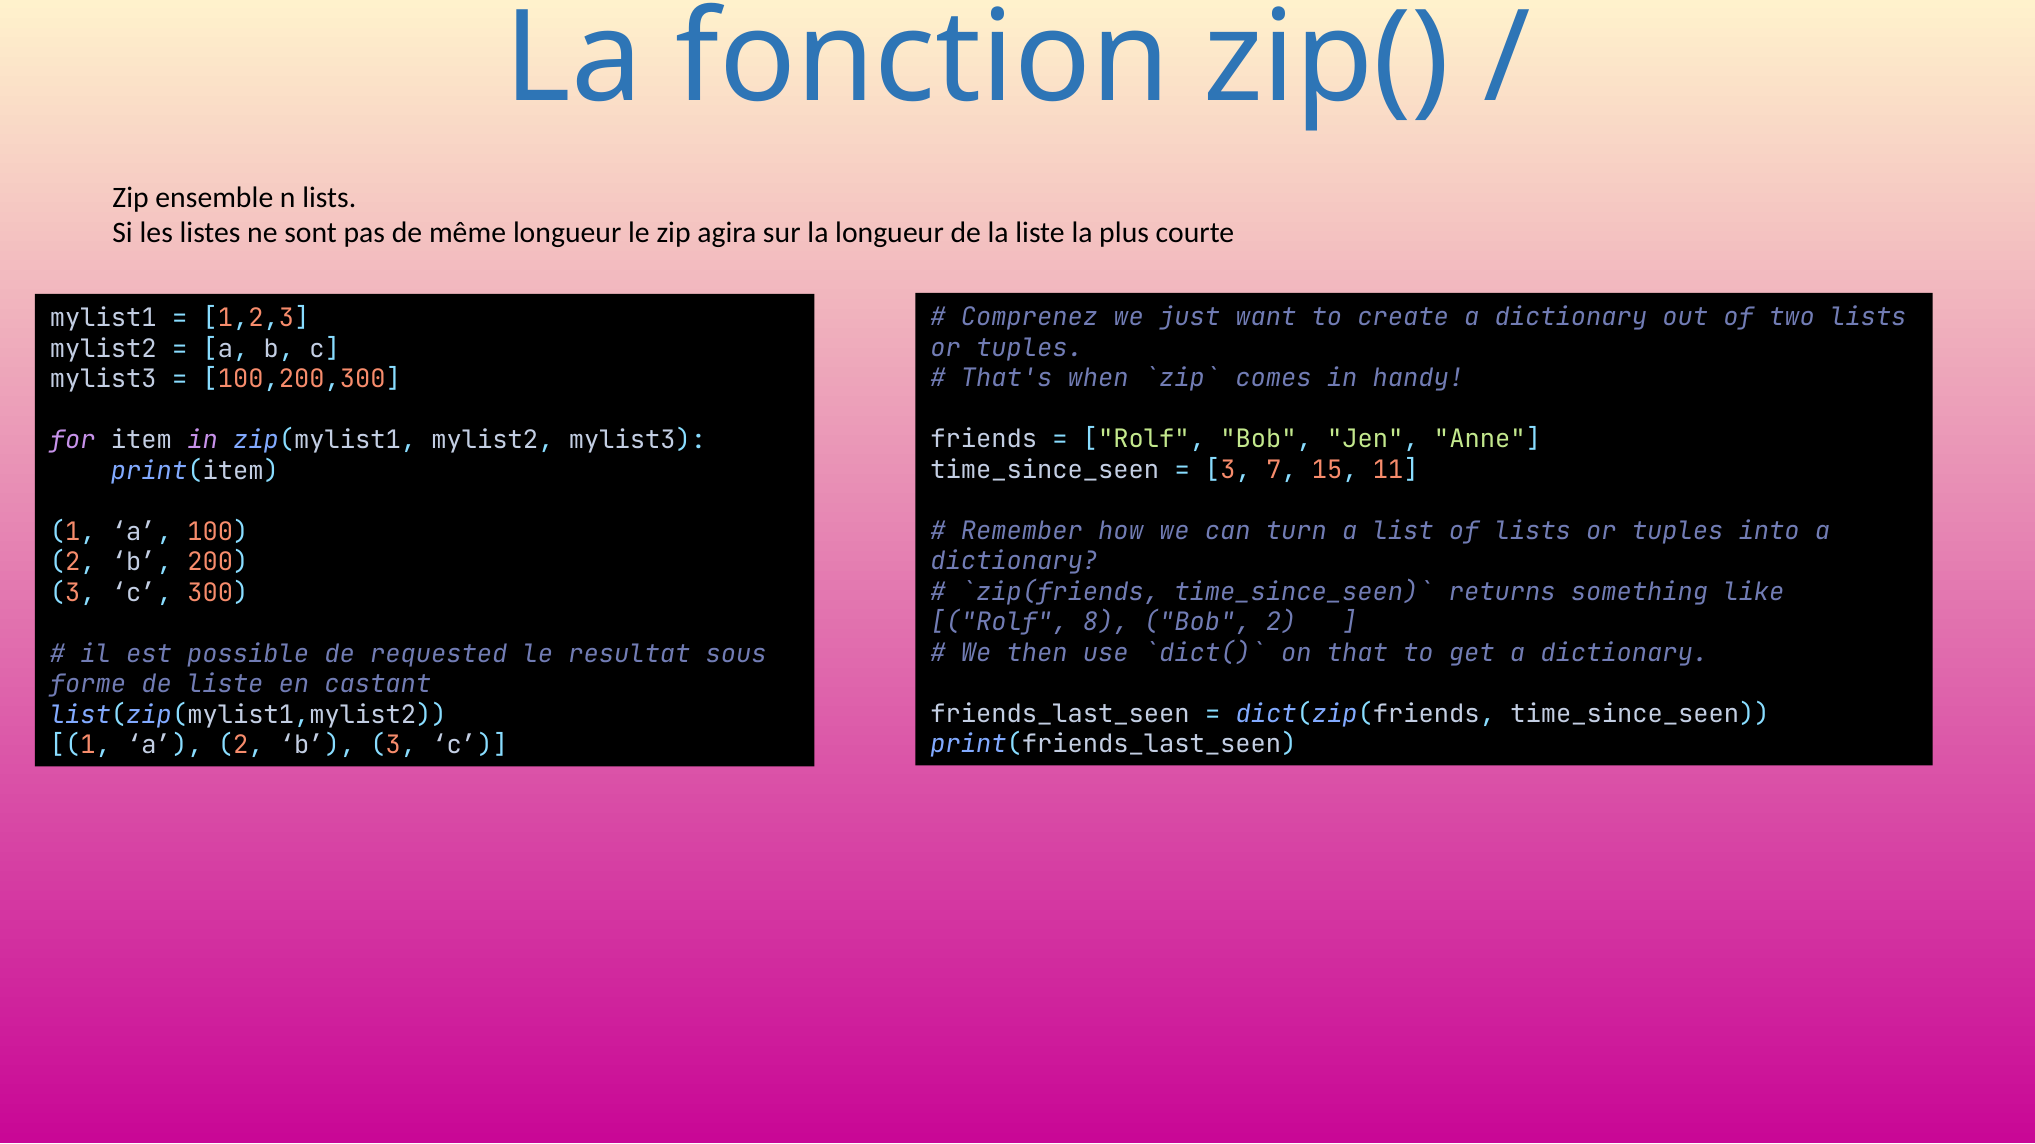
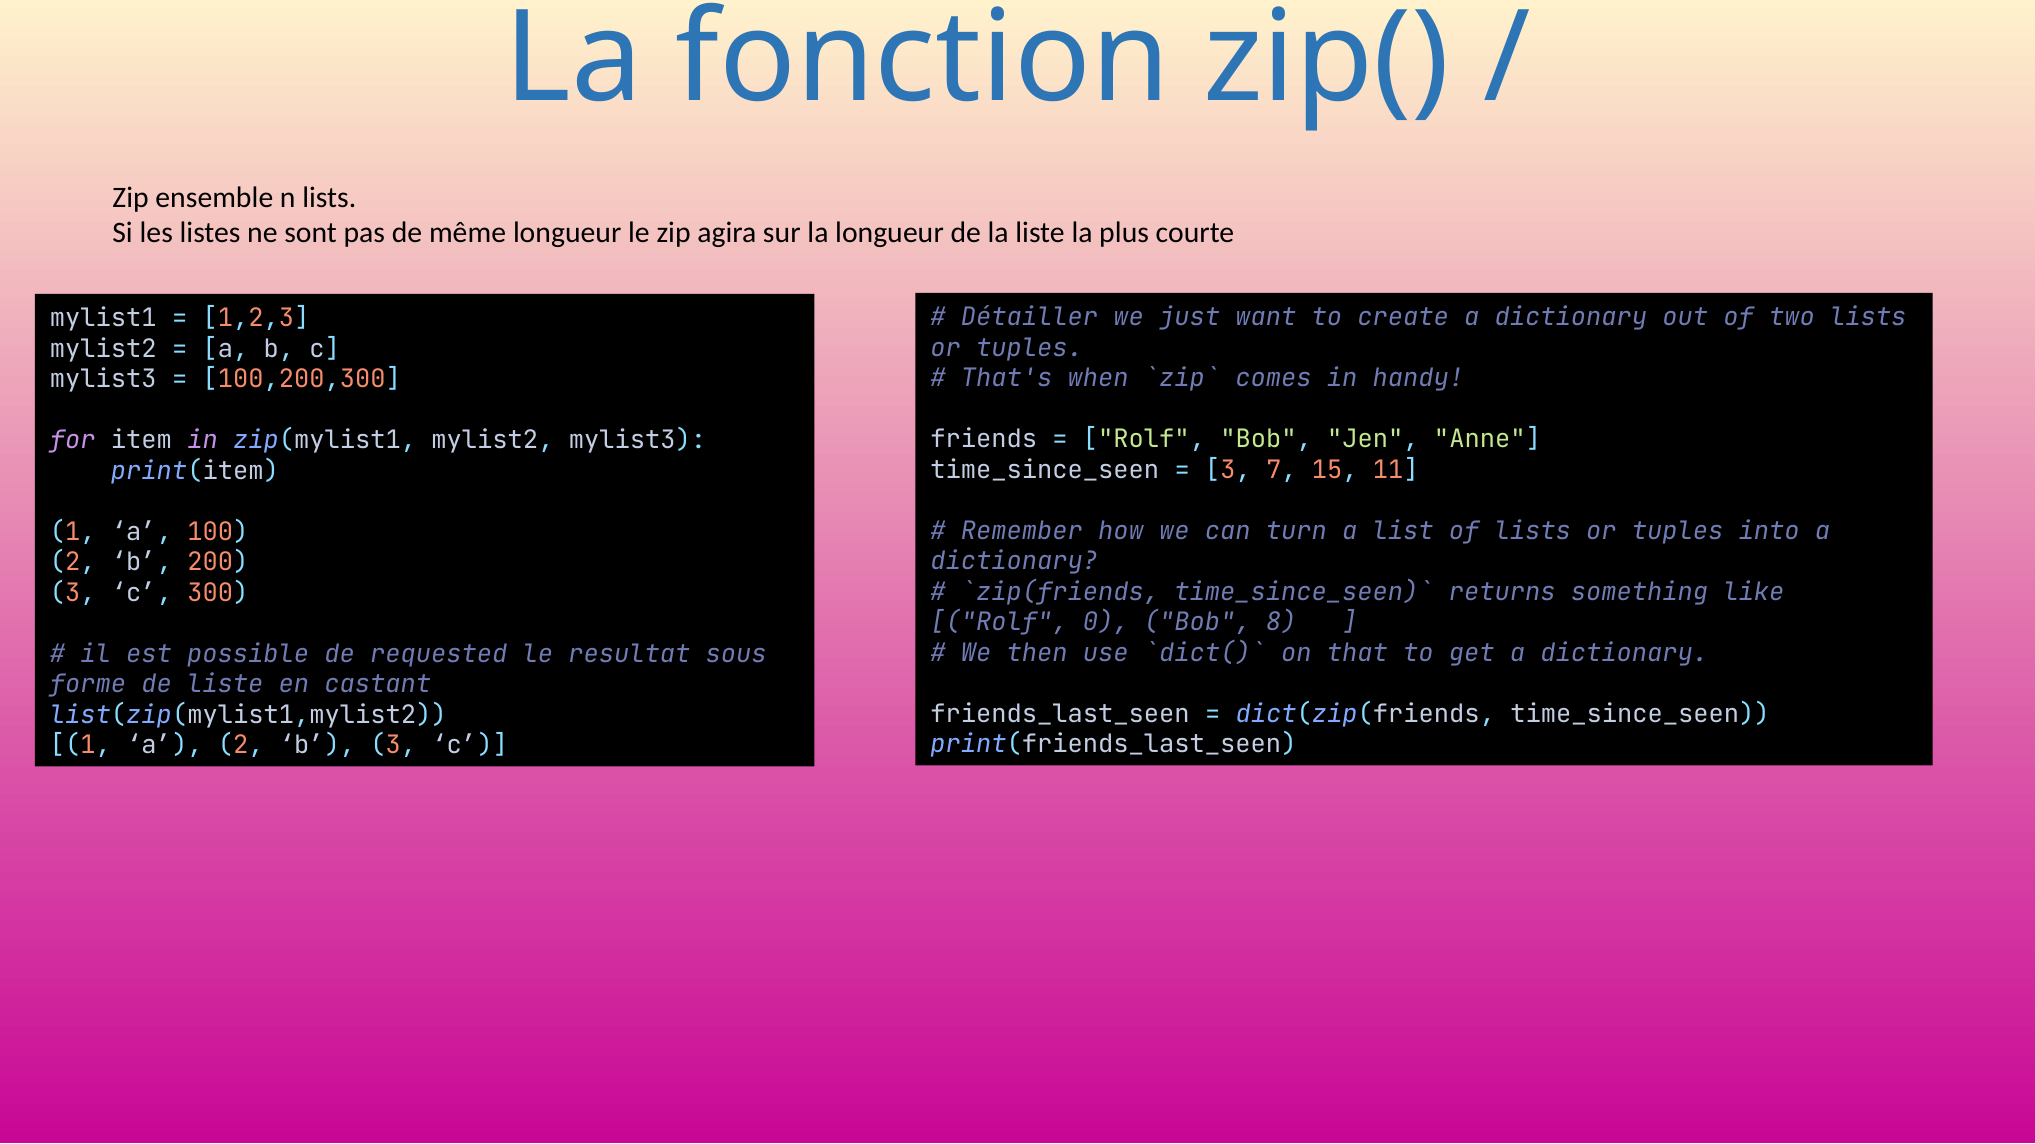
Comprenez: Comprenez -> Détailler (1029, 318)
8: 8 -> 0 (1106, 623)
Bob 2: 2 -> 8 (1312, 623)
